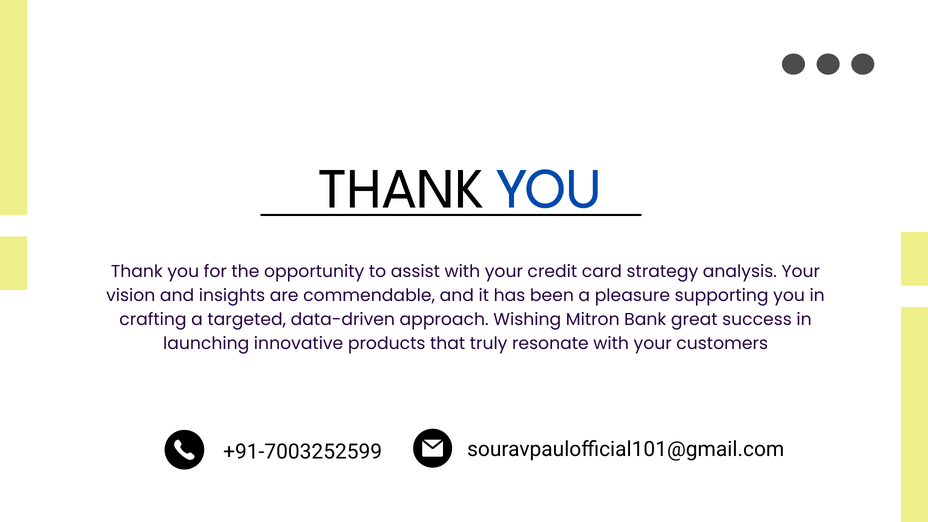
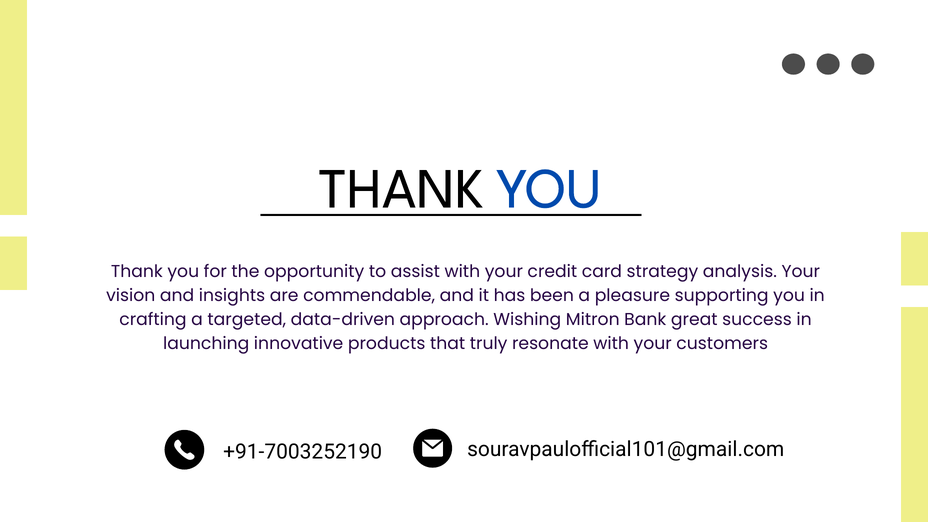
+91-7003252599: +91-7003252599 -> +91-7003252190 (303, 452)
